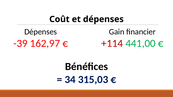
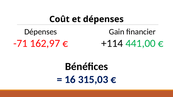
-39: -39 -> -71 (20, 44)
+114 colour: red -> black (112, 44)
34: 34 -> 16 (70, 80)
